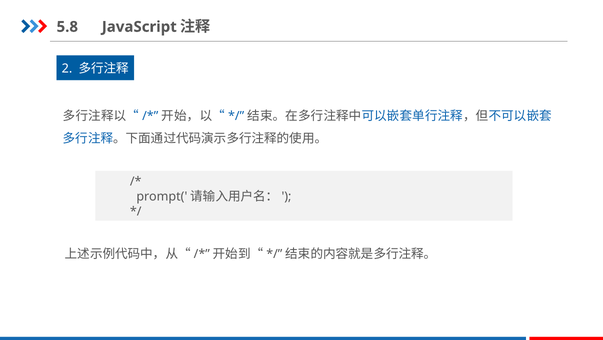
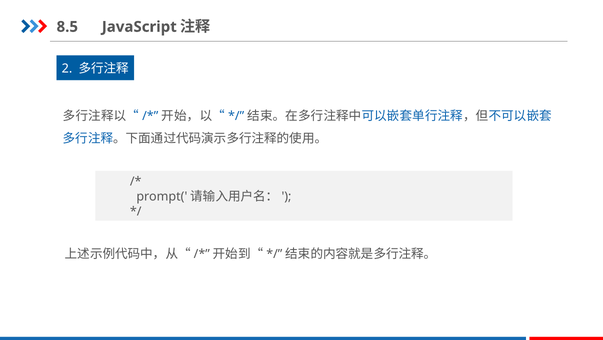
5.8: 5.8 -> 8.5 (67, 27)
